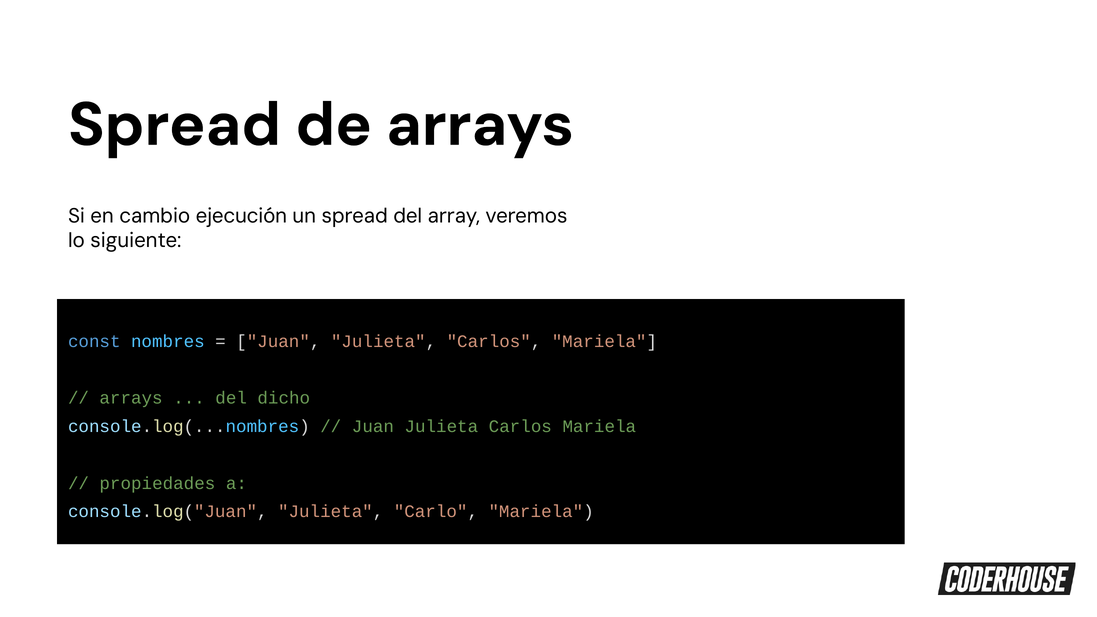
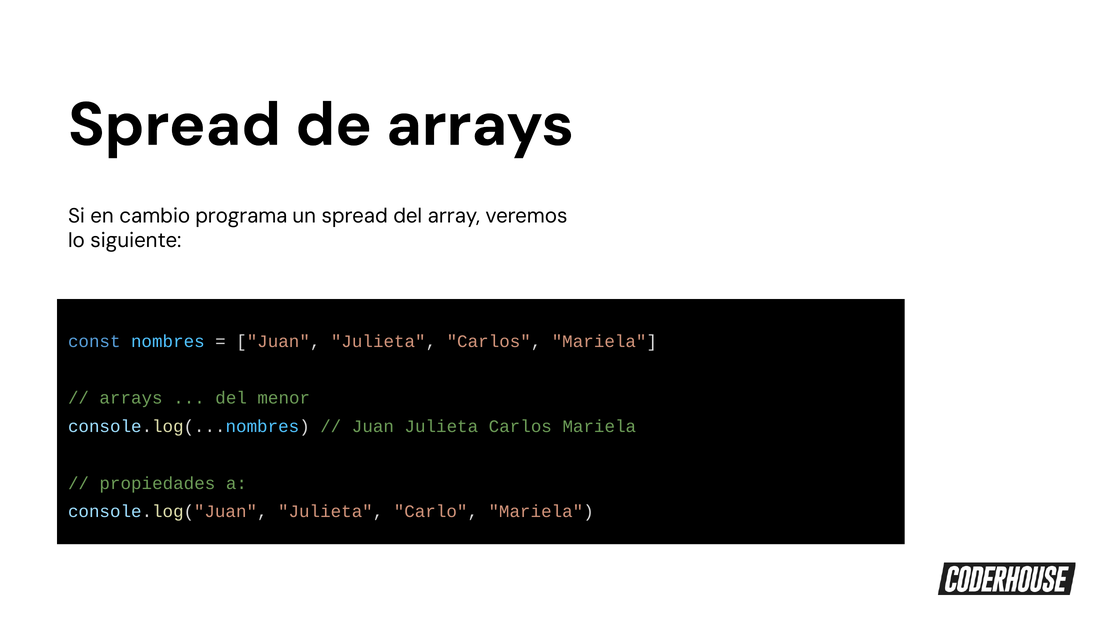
ejecución: ejecución -> programa (241, 216)
dicho: dicho -> menor (284, 398)
